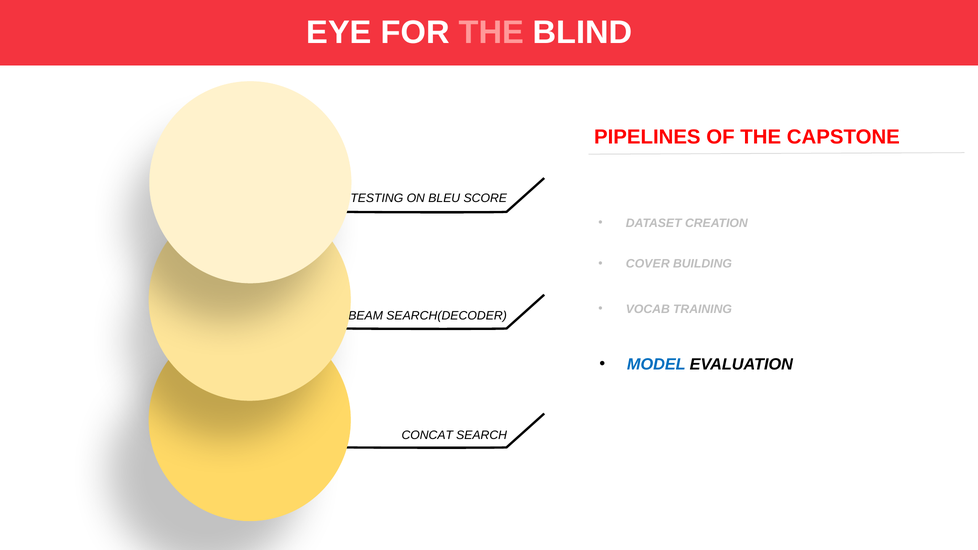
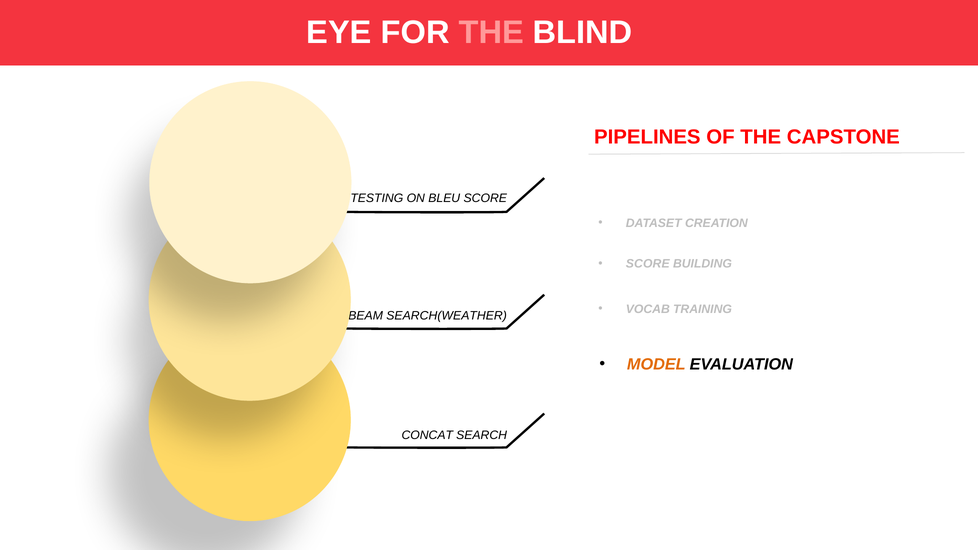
COVER: COVER -> SCORE (648, 264)
SEARCH(DECODER: SEARCH(DECODER -> SEARCH(WEATHER (447, 316)
MODEL colour: blue -> orange (656, 365)
